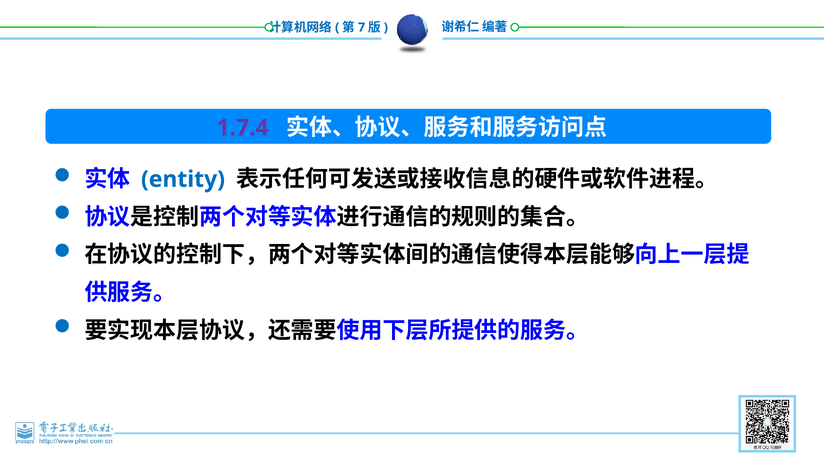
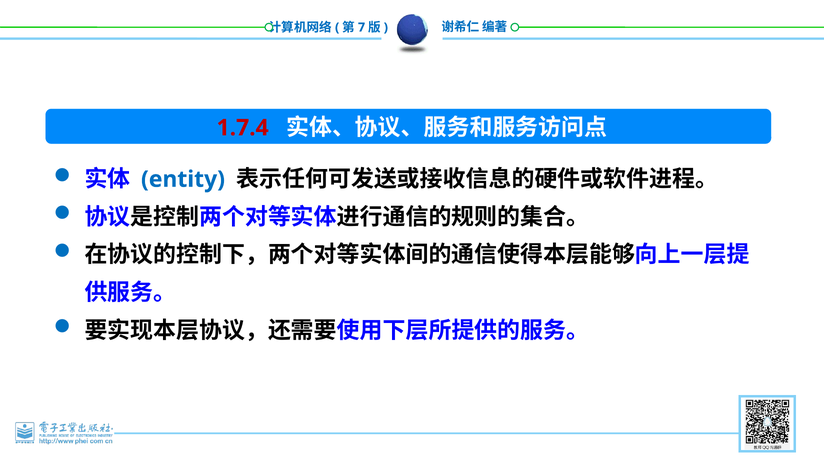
1.7.4 colour: purple -> red (243, 128)
